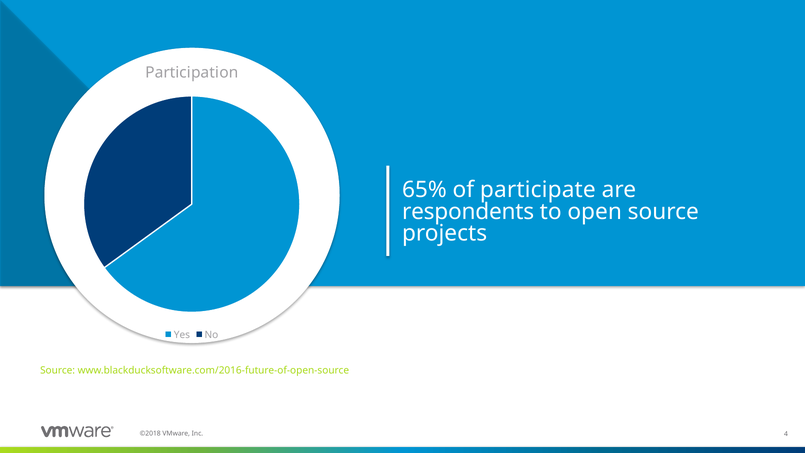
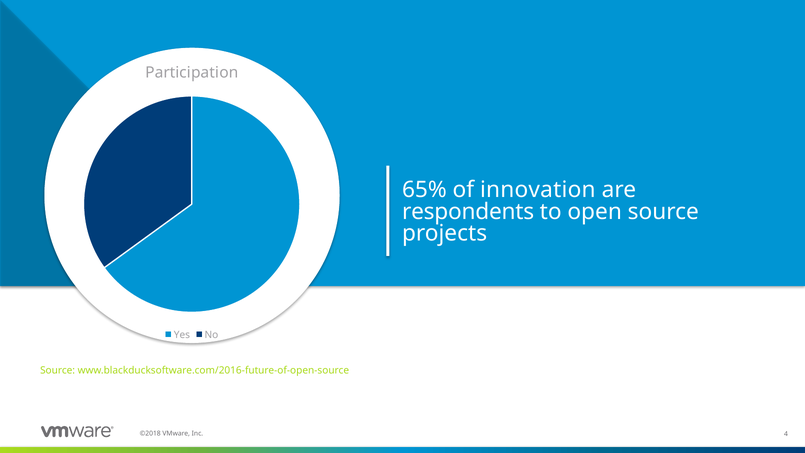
participate: participate -> innovation (538, 190)
